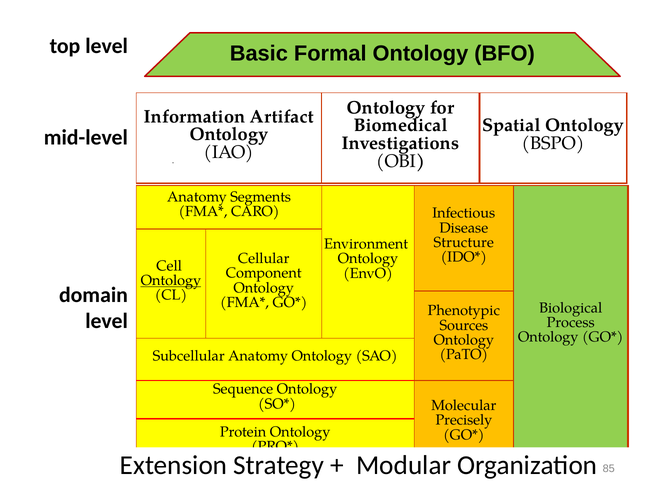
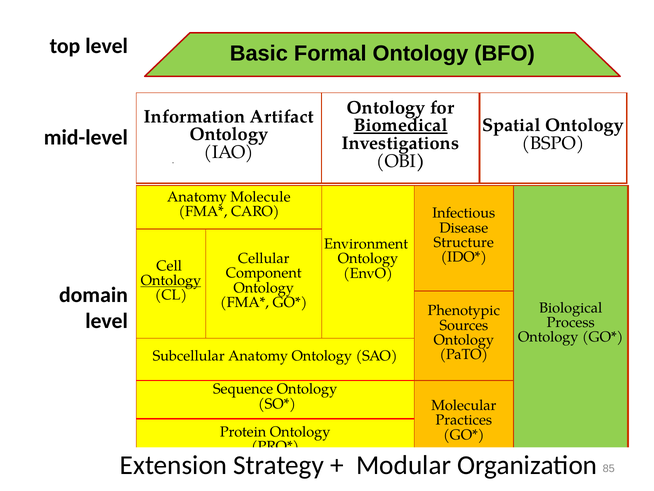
Biomedical underline: none -> present (401, 125)
Segments: Segments -> Molecule (261, 197)
Precisely: Precisely -> Practices (464, 420)
